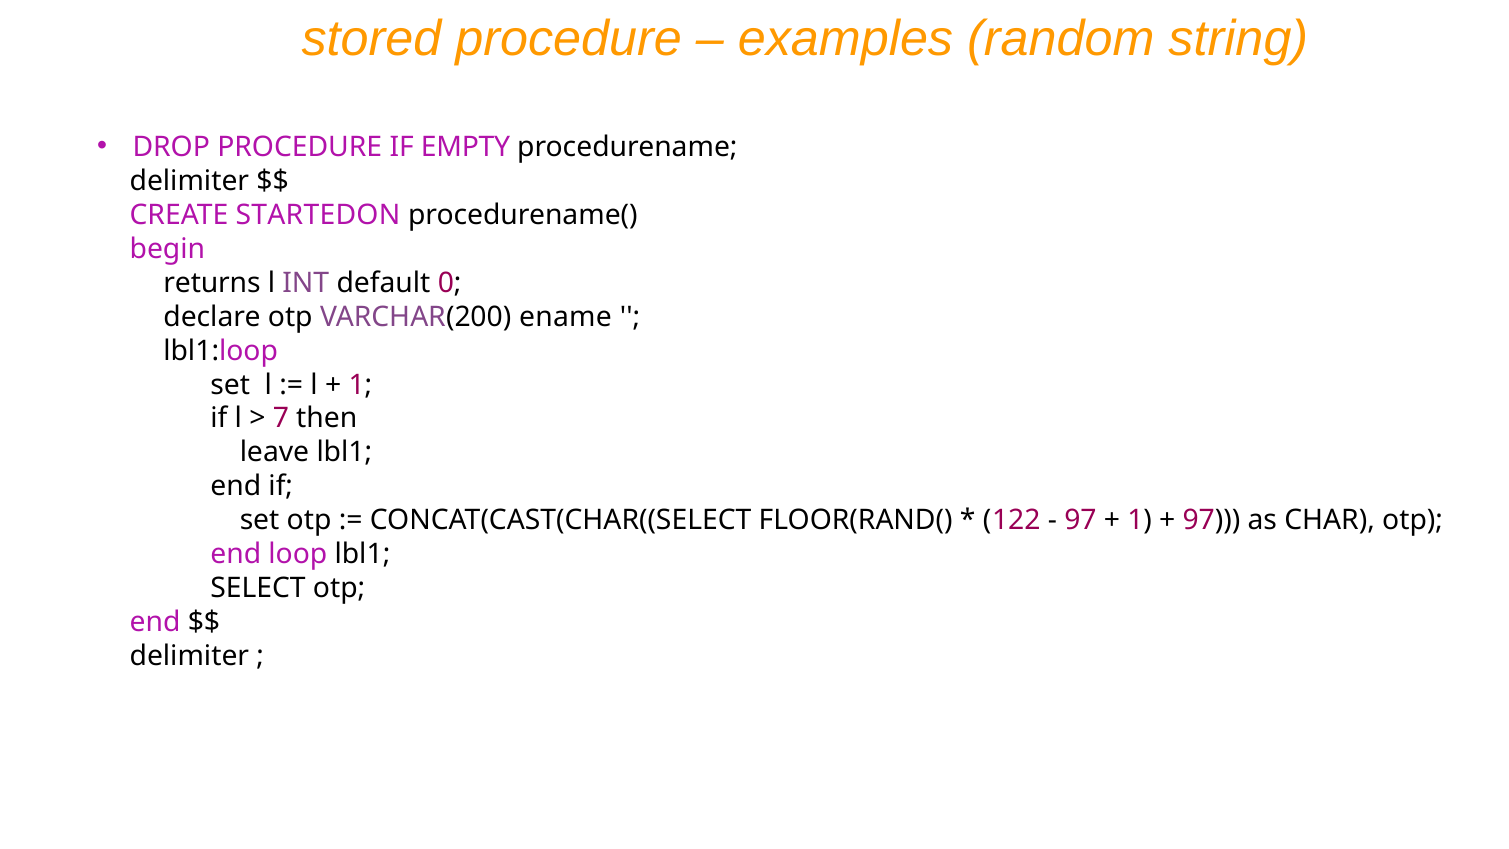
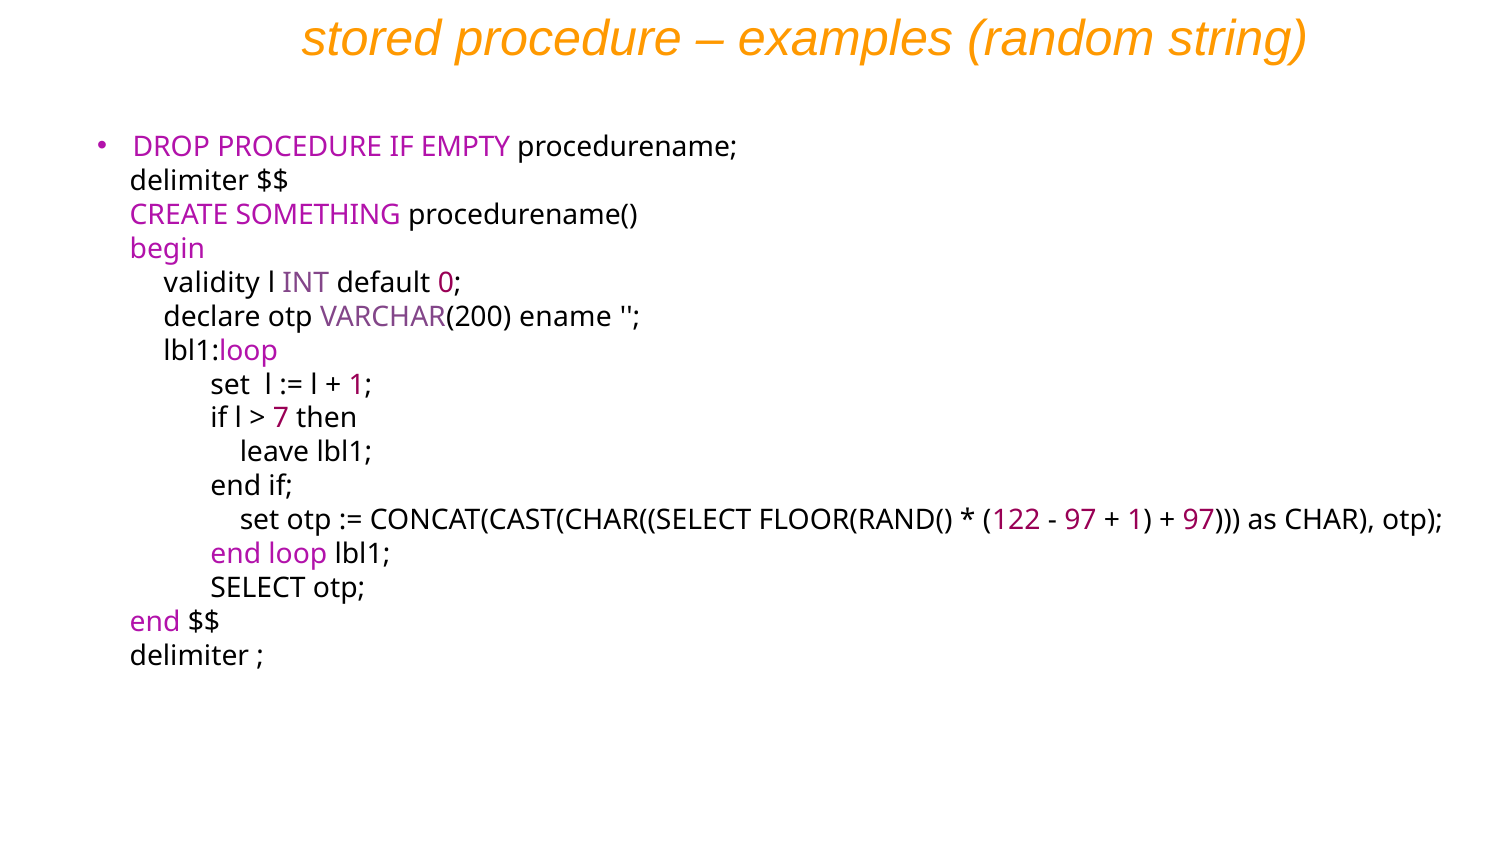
STARTEDON: STARTEDON -> SOMETHING (318, 215)
returns: returns -> validity (212, 283)
